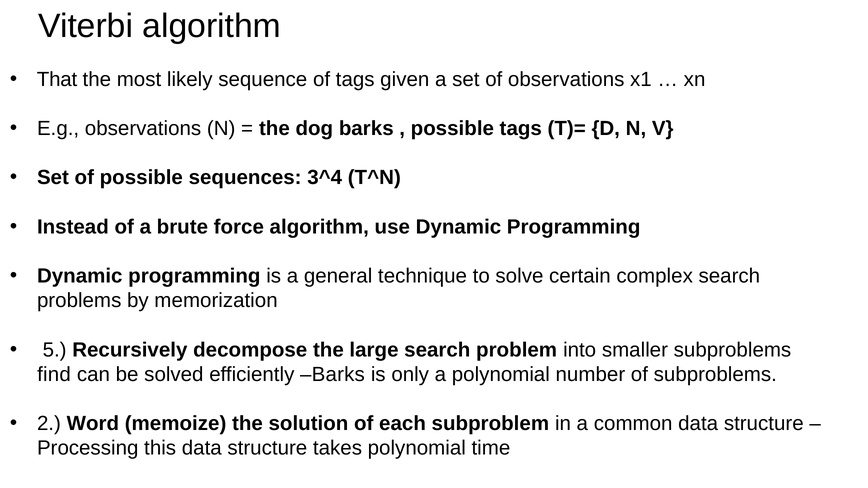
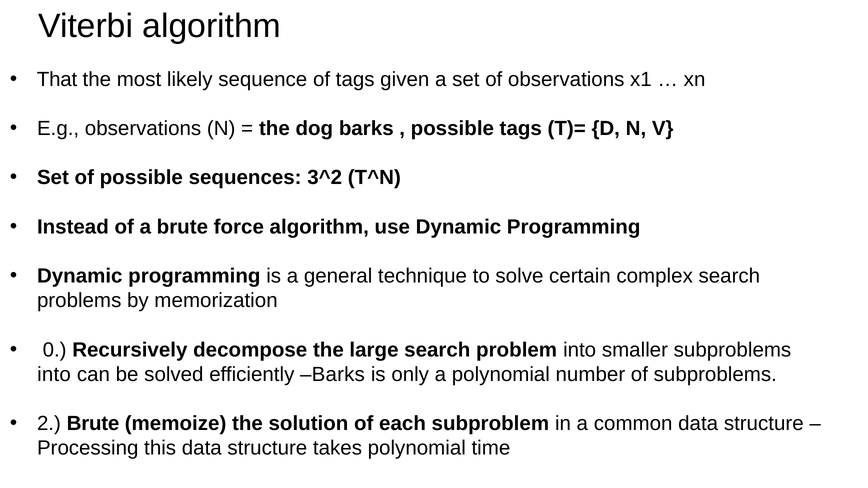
3^4: 3^4 -> 3^2 (325, 178)
5: 5 -> 0 (55, 350)
find: find -> into (54, 375)
2 Word: Word -> Brute (93, 424)
